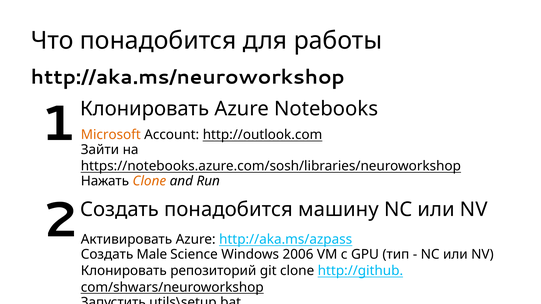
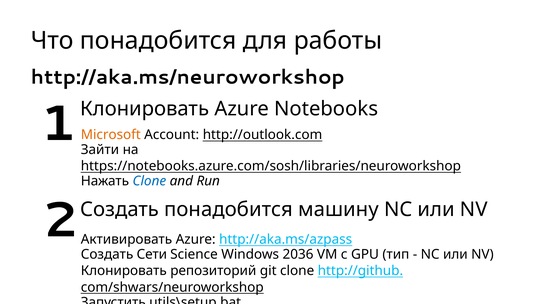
Clone colour: orange -> blue (149, 181)
Male: Male -> Сети (152, 255)
2006: 2006 -> 2036 (298, 255)
